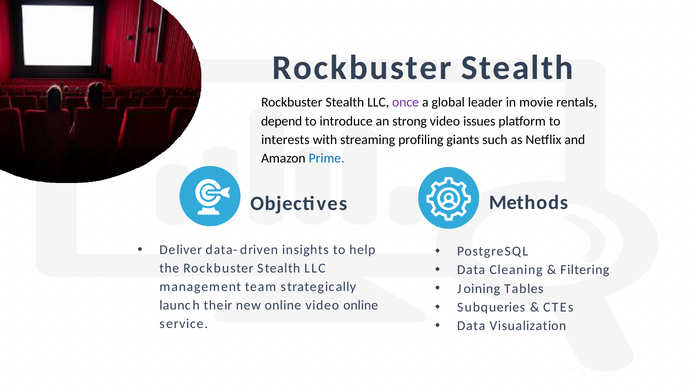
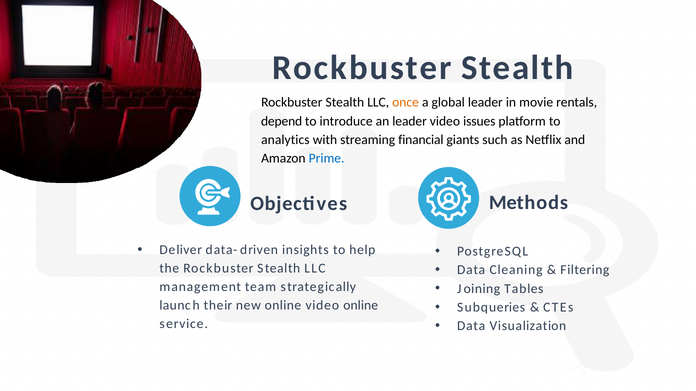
once colour: purple -> orange (406, 103)
an strong: strong -> leader (410, 121)
interests: interests -> analytics (285, 140)
profiling: profiling -> financial (421, 140)
